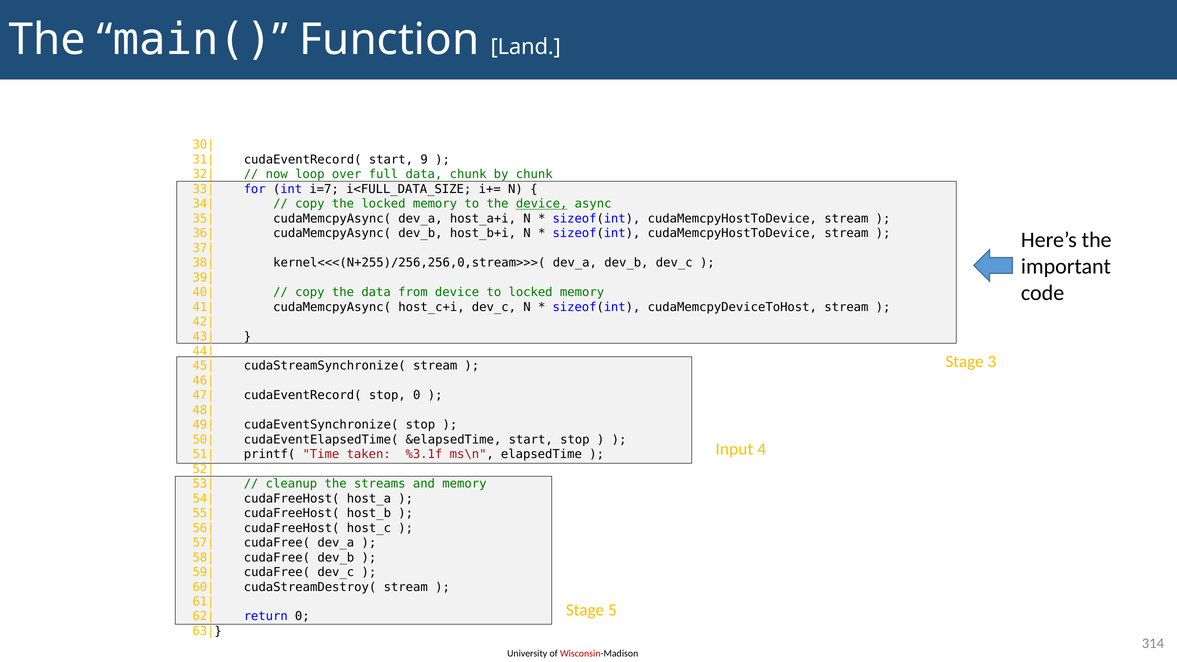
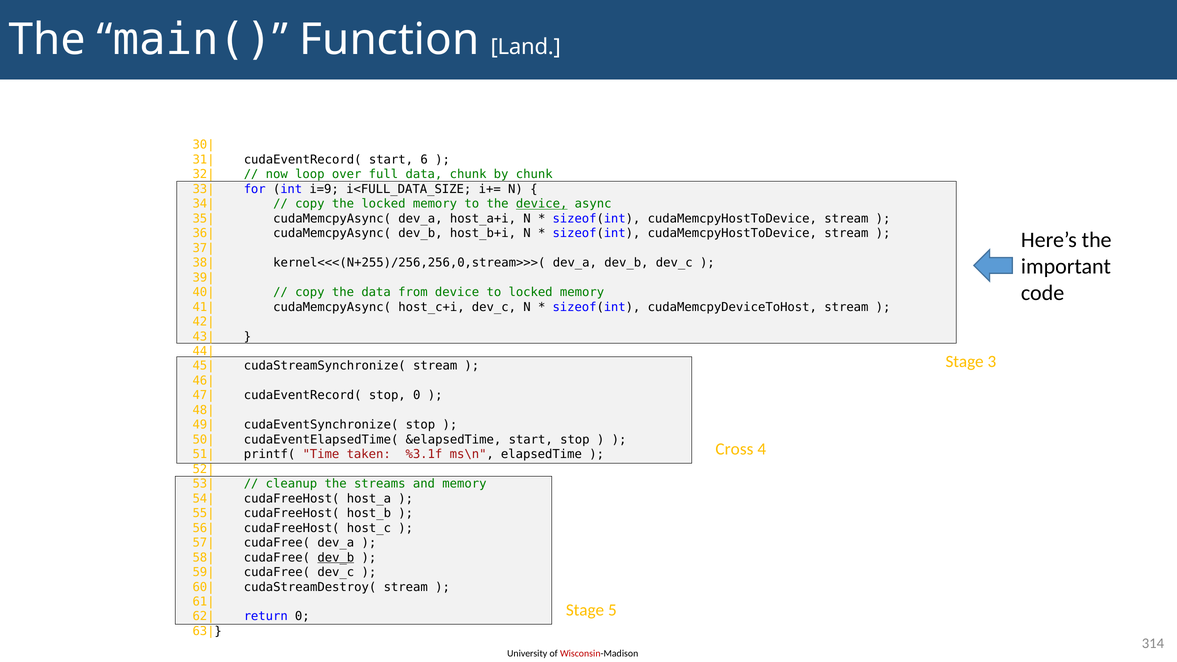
9: 9 -> 6 (424, 160)
i=7: i=7 -> i=9 (324, 189)
Input: Input -> Cross (734, 449)
dev_b underline: none -> present (336, 558)
